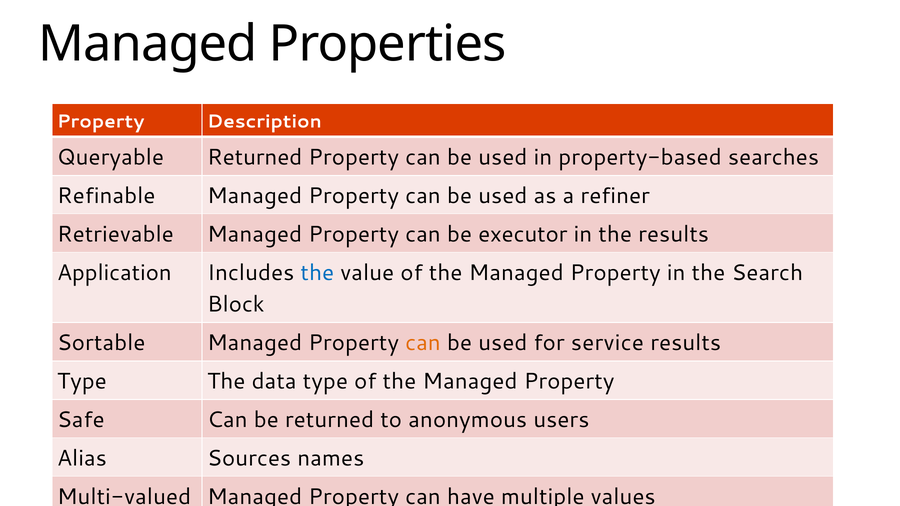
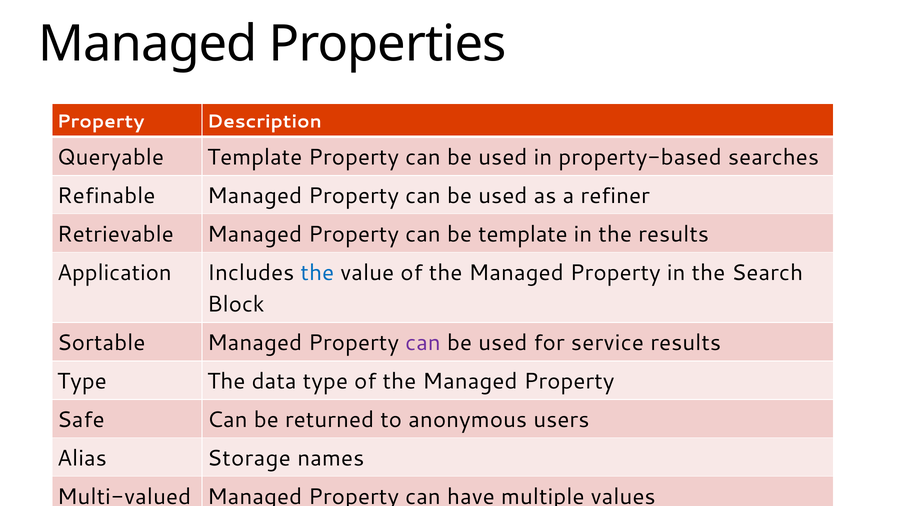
Queryable Returned: Returned -> Template (255, 158)
be executor: executor -> template (523, 234)
can colour: orange -> purple (423, 343)
Sources: Sources -> Storage (249, 459)
